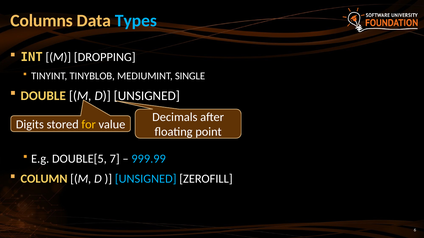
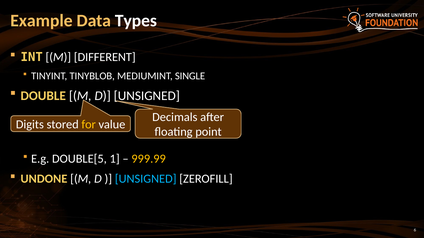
Columns: Columns -> Example (41, 21)
Types colour: light blue -> white (136, 21)
DROPPING: DROPPING -> DIFFERENT (105, 57)
7: 7 -> 1 (115, 159)
999.99 colour: light blue -> yellow (149, 159)
COLUMN: COLUMN -> UNDONE (44, 179)
